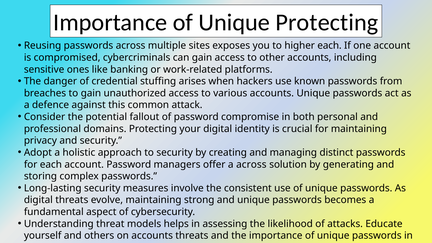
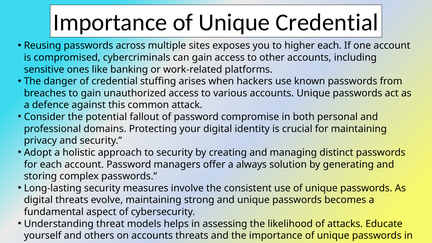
Unique Protecting: Protecting -> Credential (327, 23)
a across: across -> always (251, 164)
